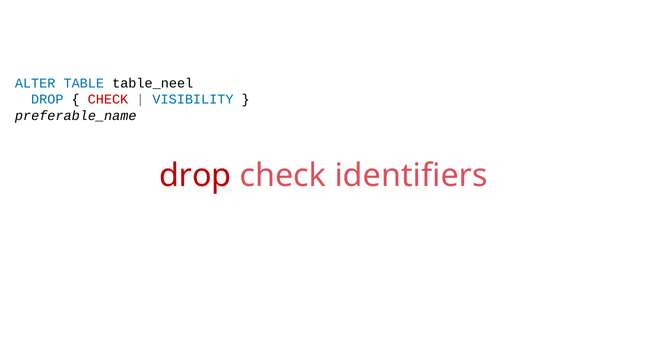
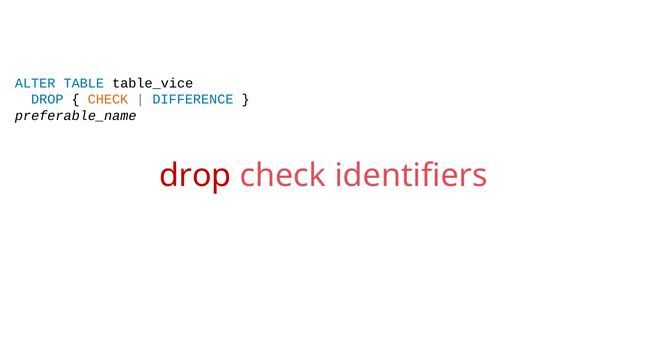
table_neel: table_neel -> table_vice (153, 83)
CHECK colour: red -> orange (108, 99)
VISIBILITY: VISIBILITY -> DIFFERENCE (193, 99)
